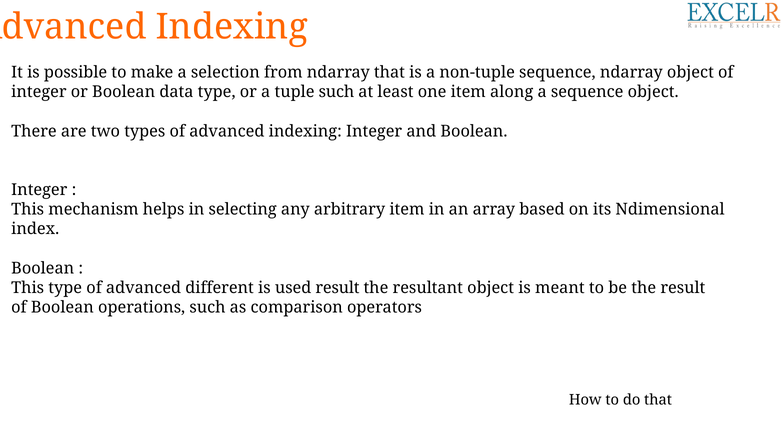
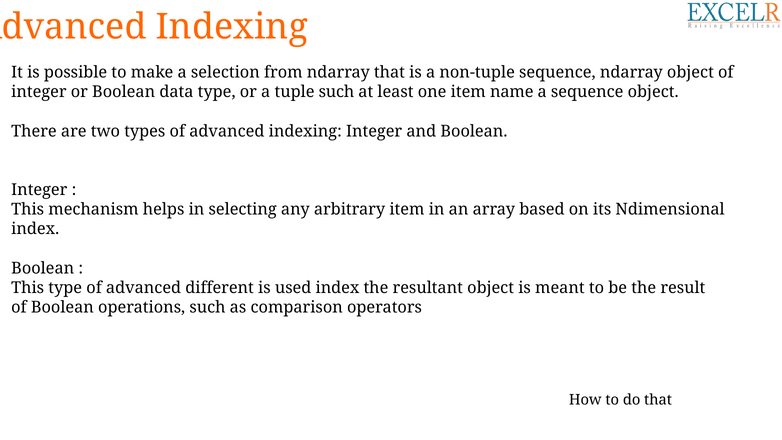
along: along -> name (512, 92)
used result: result -> index (337, 288)
